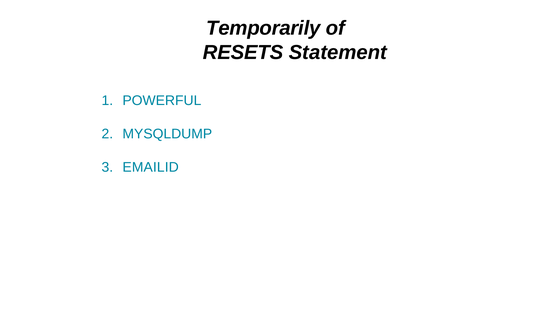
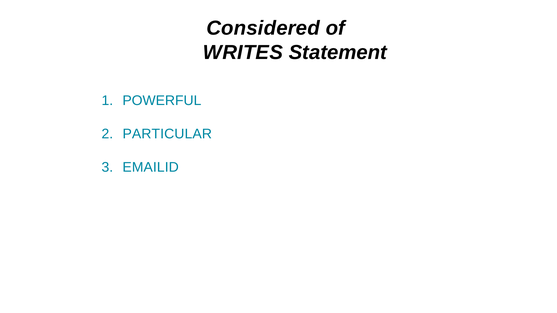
Temporarily: Temporarily -> Considered (263, 28)
RESETS: RESETS -> WRITES (243, 53)
MYSQLDUMP: MYSQLDUMP -> PARTICULAR (167, 134)
